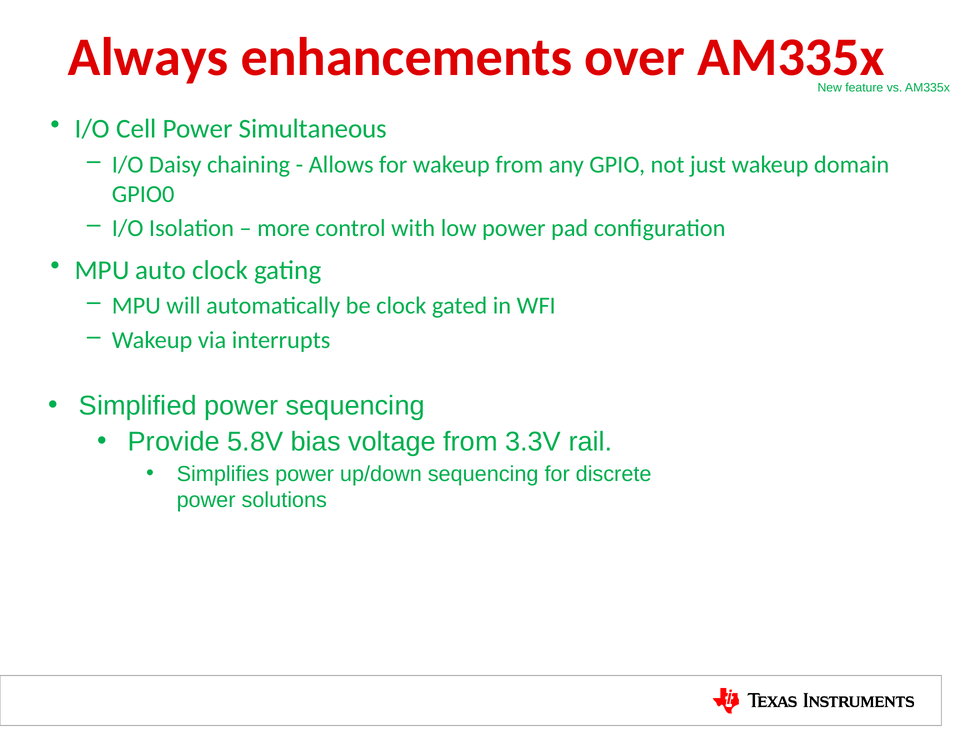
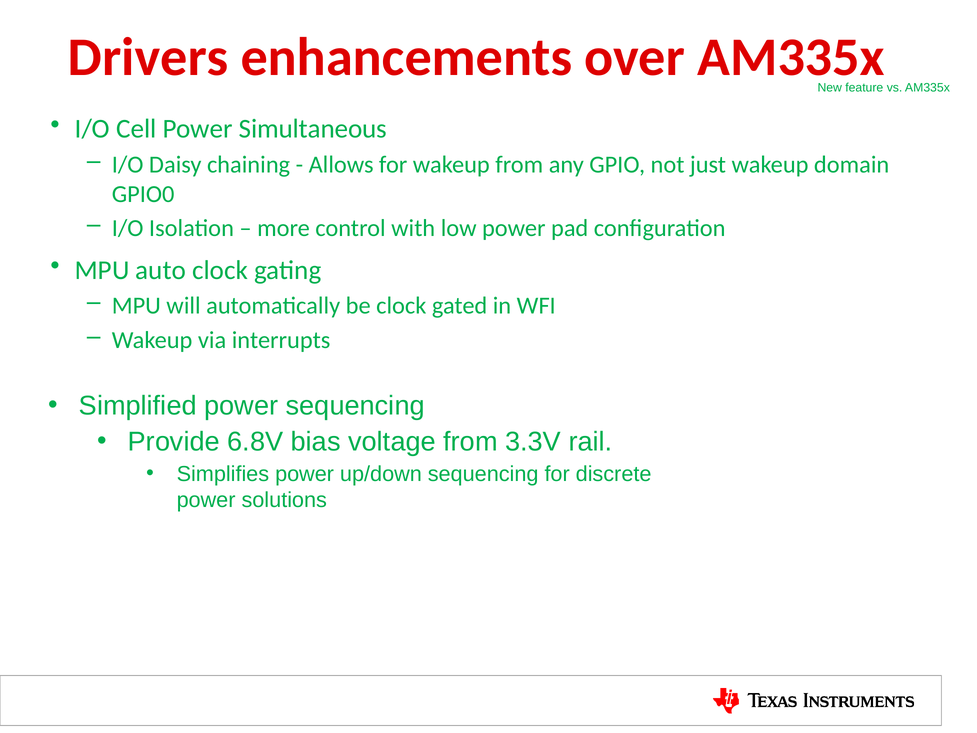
Always: Always -> Drivers (148, 57)
5.8V: 5.8V -> 6.8V (255, 442)
